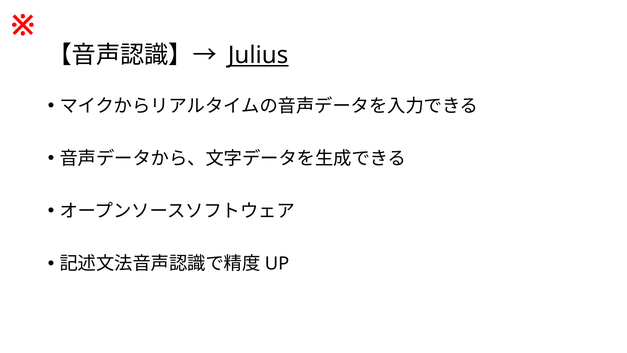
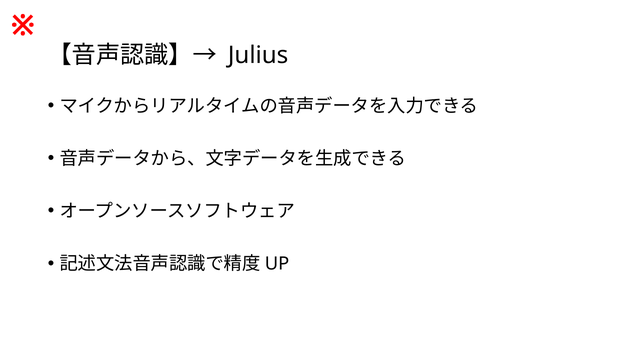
Julius underline: present -> none (258, 55)
